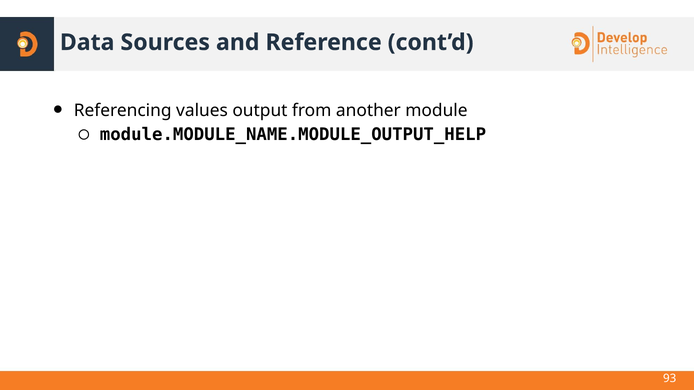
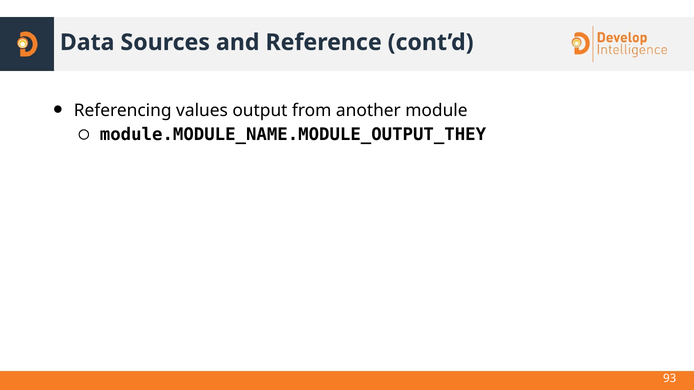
module.MODULE_NAME.MODULE_OUTPUT_HELP: module.MODULE_NAME.MODULE_OUTPUT_HELP -> module.MODULE_NAME.MODULE_OUTPUT_THEY (293, 135)
